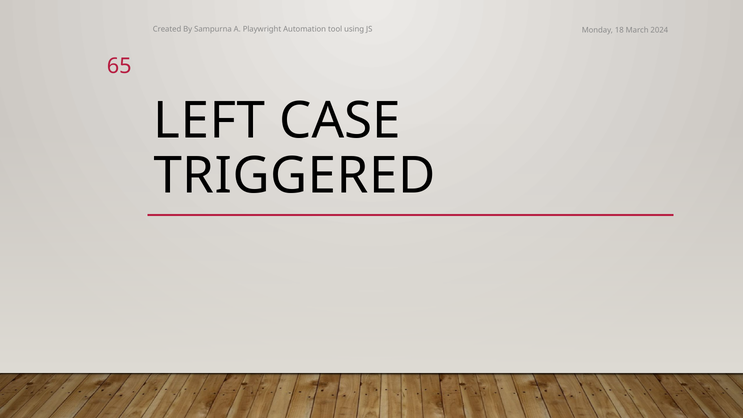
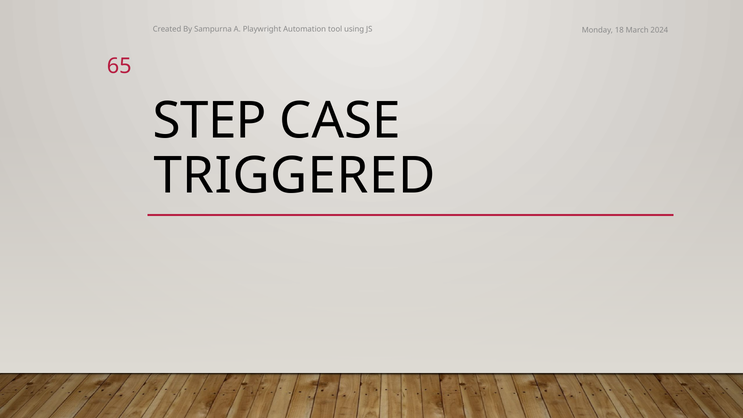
LEFT: LEFT -> STEP (210, 121)
